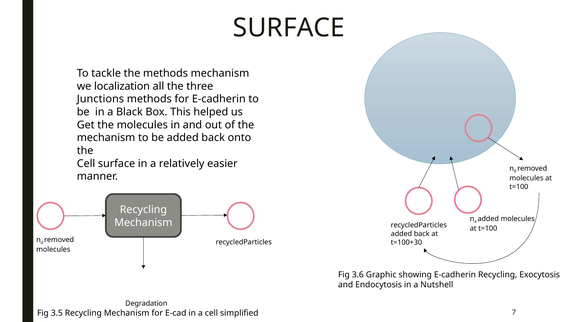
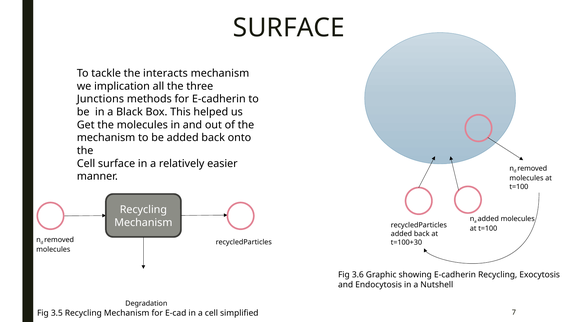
the methods: methods -> interacts (165, 73)
localization: localization -> implication (122, 86)
